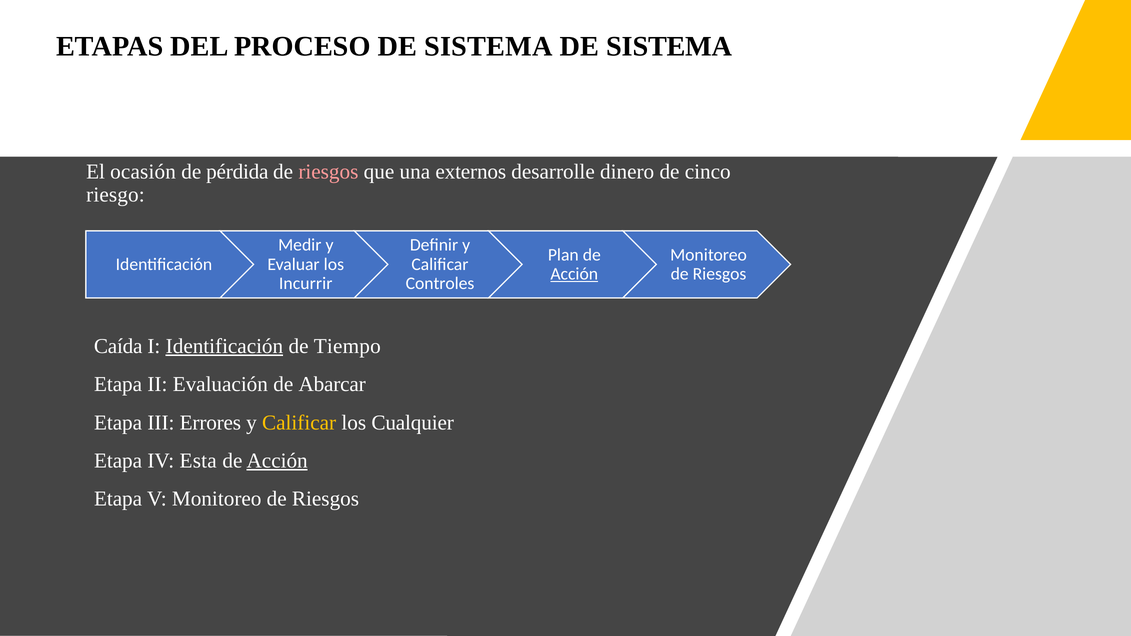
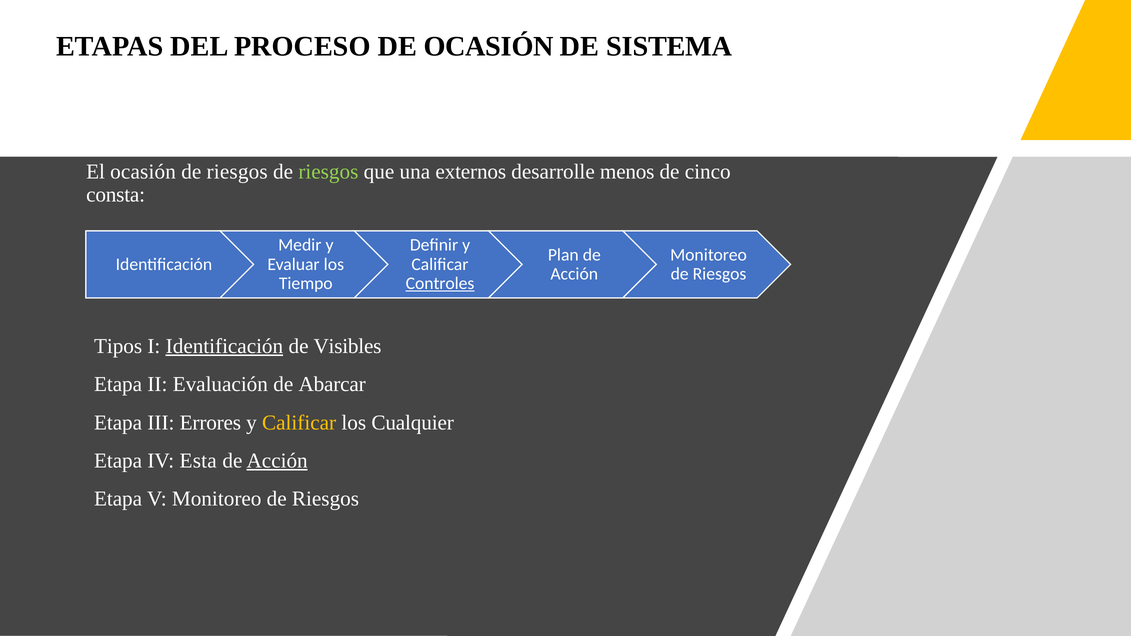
PROCESO DE SISTEMA: SISTEMA -> OCASIÓN (489, 47)
pérdida: pérdida -> riesgos (237, 172)
riesgos colour: pink -> light green (328, 172)
dinero: dinero -> menos (627, 172)
riesgo: riesgo -> consta (116, 195)
Acción underline: present -> none (574, 274)
Incurrir: Incurrir -> Tiempo (306, 283)
Controles underline: none -> present (440, 283)
Caída: Caída -> Tipos (118, 346)
Tiempo: Tiempo -> Visibles (347, 346)
